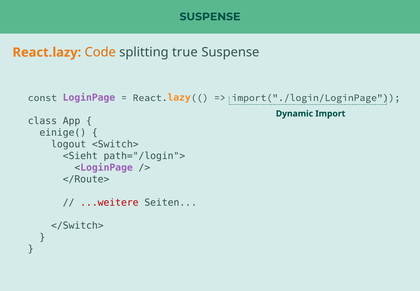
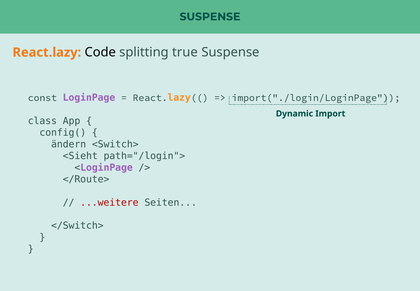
Code colour: orange -> black (100, 52)
einige(: einige( -> config( (63, 133)
logout: logout -> ändern (69, 144)
